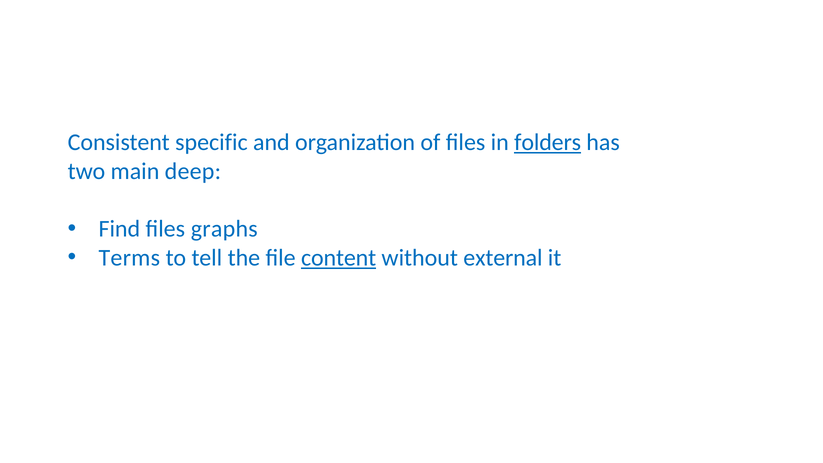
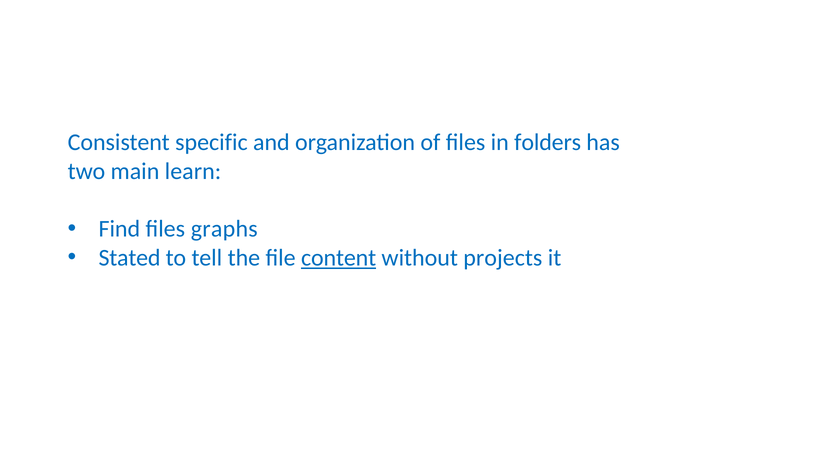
folders underline: present -> none (548, 143)
deep: deep -> learn (193, 171)
Terms: Terms -> Stated (130, 258)
external: external -> projects (503, 258)
